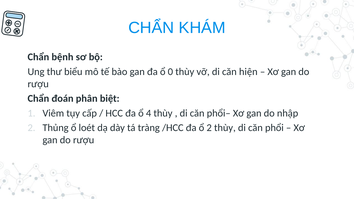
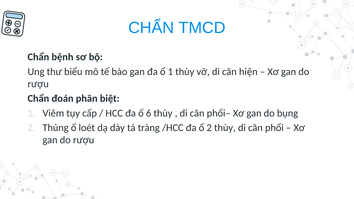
KHÁM: KHÁM -> TMCD (202, 28)
ổ 0: 0 -> 1 (170, 72)
4: 4 -> 6 (149, 113)
nhập: nhập -> bụng (288, 113)
